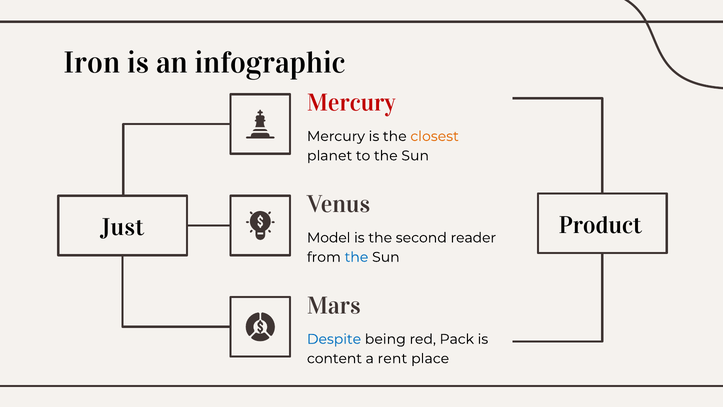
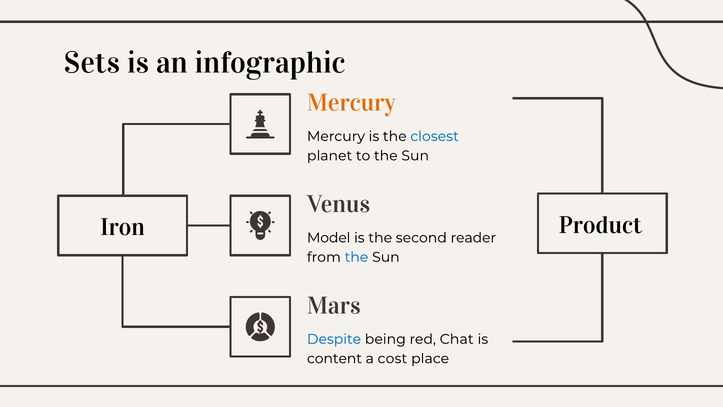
Iron: Iron -> Sets (92, 63)
Mercury colour: red -> orange (351, 103)
closest colour: orange -> blue (435, 136)
Just: Just -> Iron (123, 227)
Pack: Pack -> Chat (457, 339)
rent: rent -> cost (392, 358)
